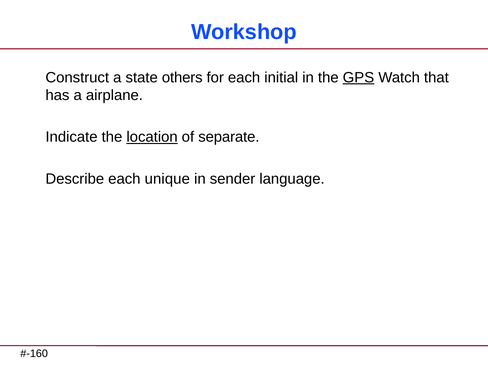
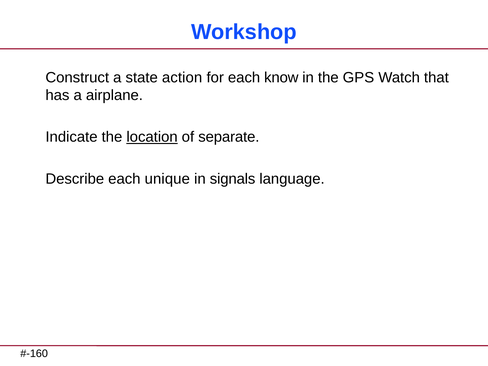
others: others -> action (182, 77)
initial: initial -> know (281, 77)
GPS underline: present -> none (358, 77)
sender: sender -> signals (233, 179)
